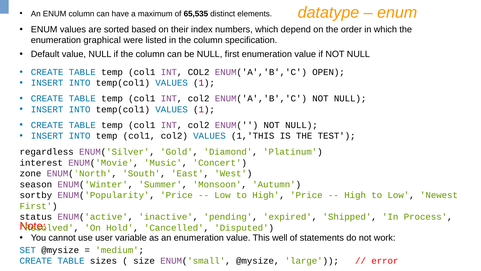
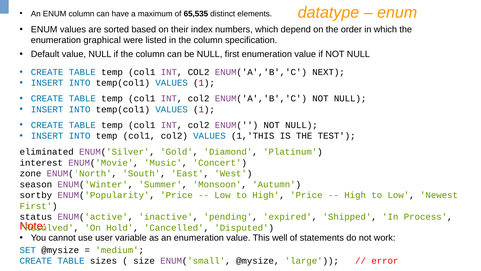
OPEN: OPEN -> NEXT (329, 72)
regardless: regardless -> eliminated (47, 152)
